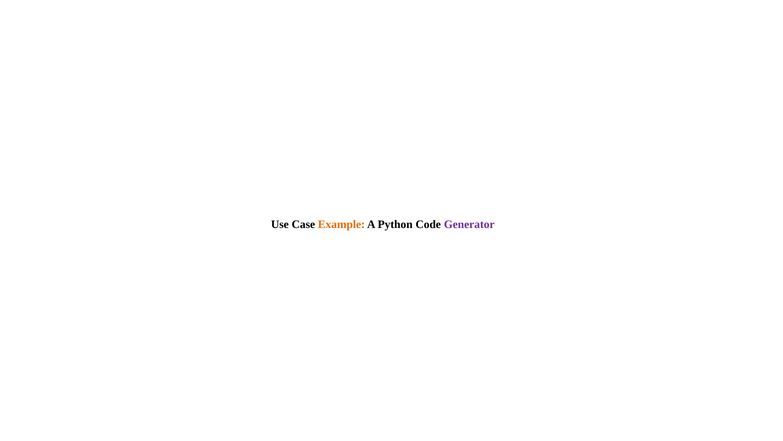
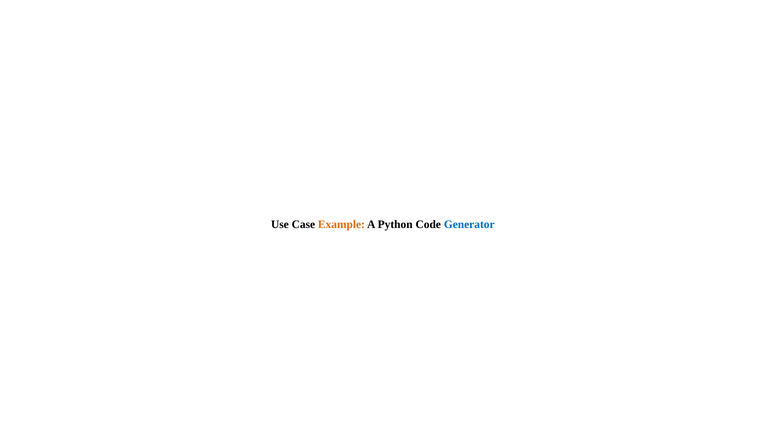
Generator colour: purple -> blue (469, 224)
